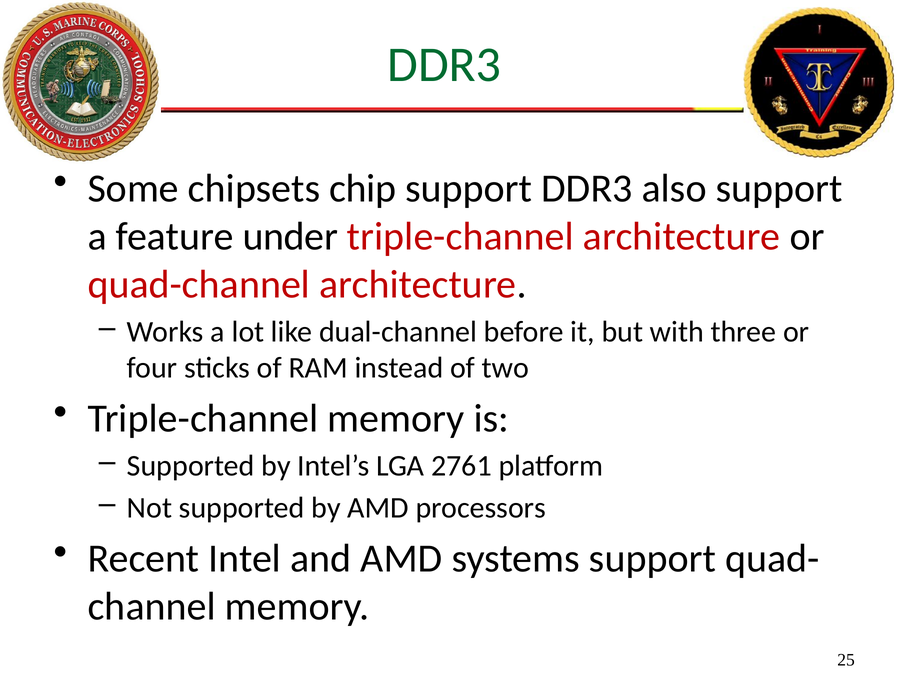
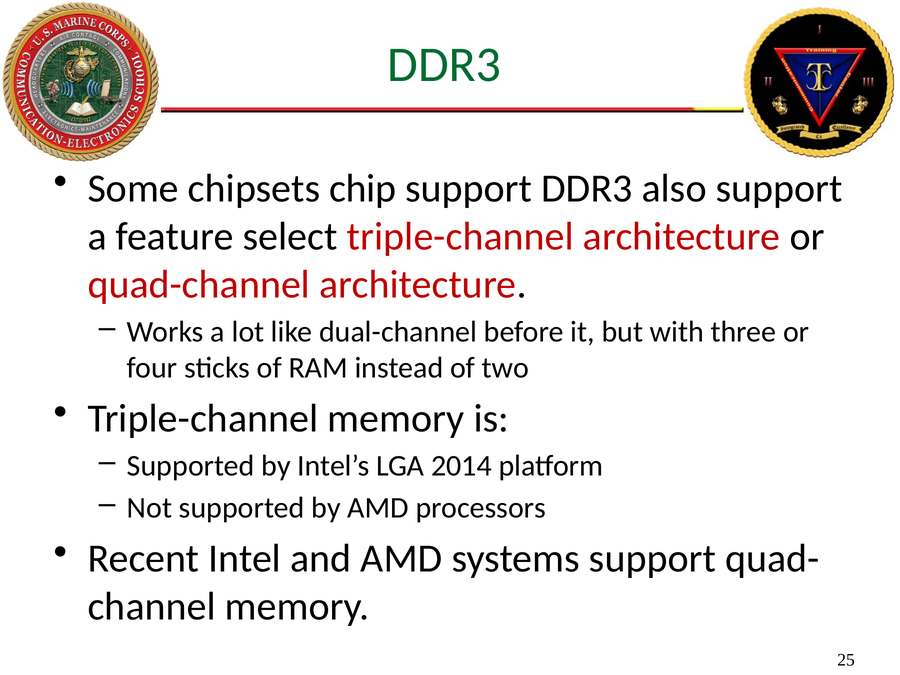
under: under -> select (290, 237)
2761: 2761 -> 2014 (461, 466)
